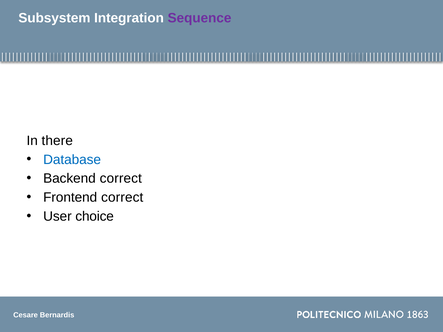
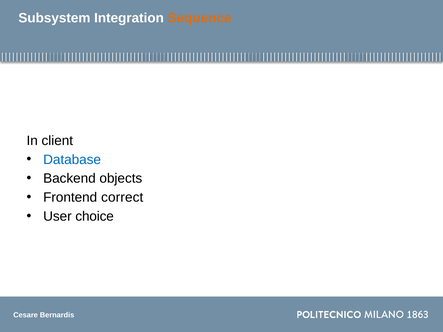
Sequence colour: purple -> orange (199, 18)
there: there -> client (57, 141)
Backend correct: correct -> objects (121, 179)
